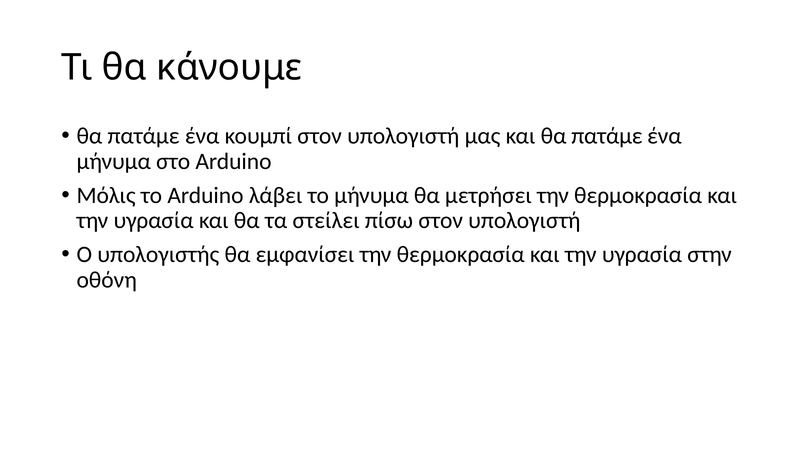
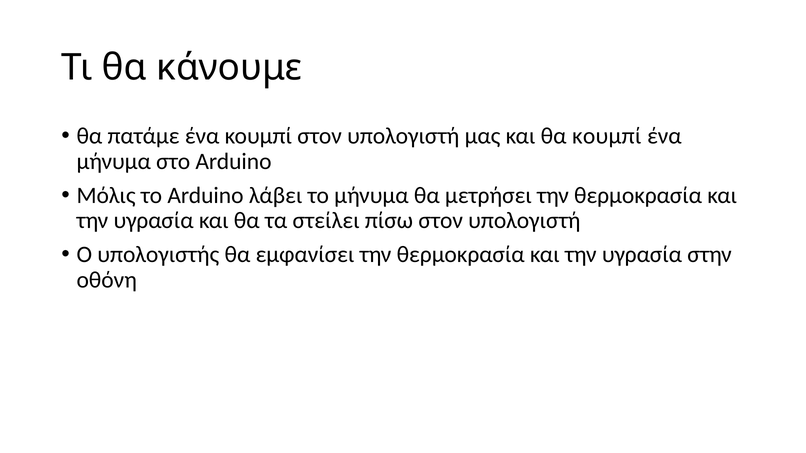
και θα πατάμε: πατάμε -> κουμπί (607, 136)
